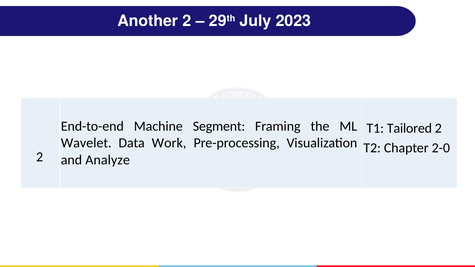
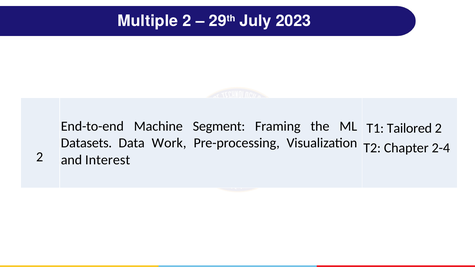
Another: Another -> Multiple (148, 21)
Wavelet: Wavelet -> Datasets (86, 143)
2-0: 2-0 -> 2-4 (441, 148)
Analyze: Analyze -> Interest (108, 160)
